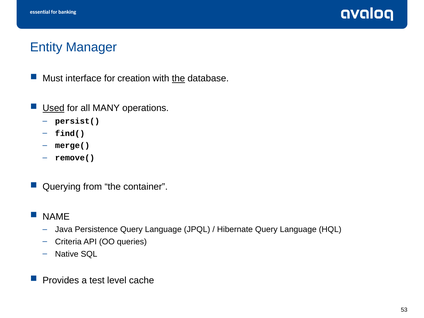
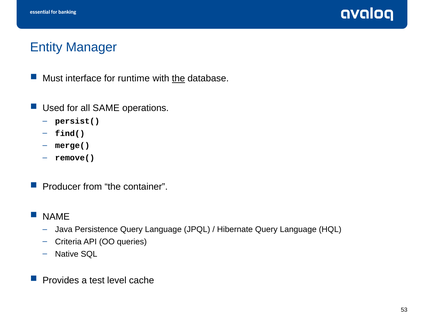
creation: creation -> runtime (134, 79)
Used underline: present -> none (54, 108)
MANY: MANY -> SAME (106, 108)
Querying: Querying -> Producer (62, 187)
